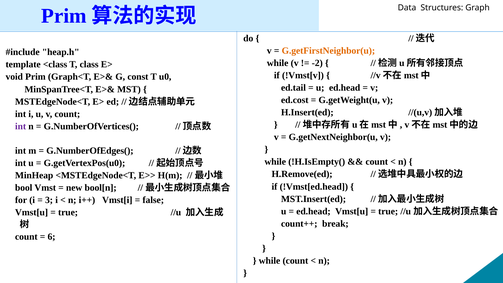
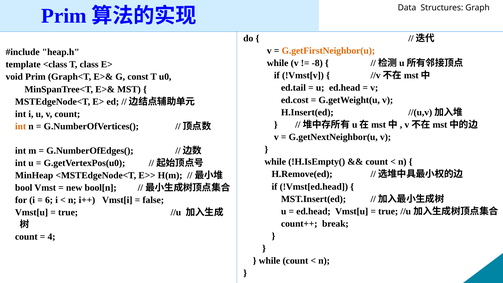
-2: -2 -> -8 (317, 63)
int colour: purple -> orange (21, 126)
3: 3 -> 6 (49, 200)
6: 6 -> 4 (52, 237)
